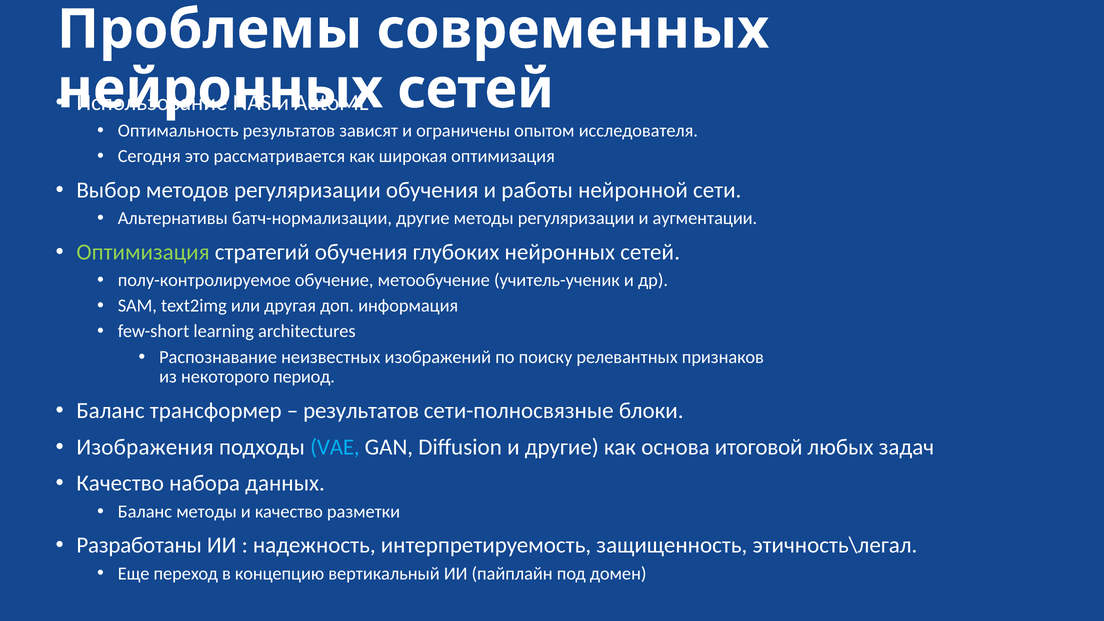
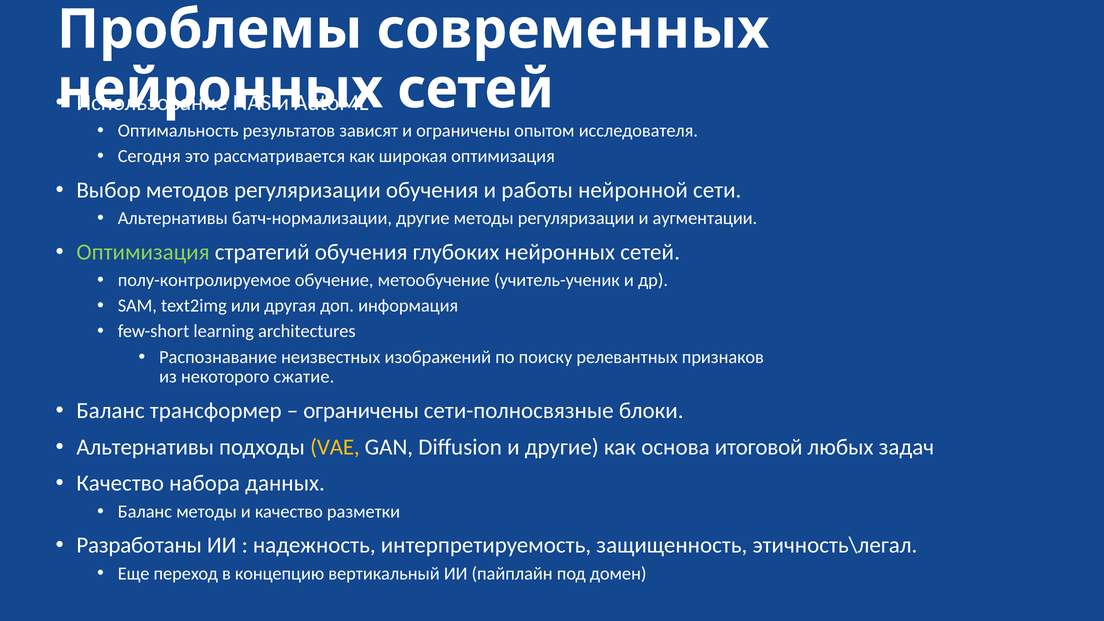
период: период -> сжатие (304, 377)
результатов: результатов -> ограничены (361, 411)
Изображения: Изображения -> Альтернативы (145, 447)
VAE colour: light blue -> yellow (335, 447)
